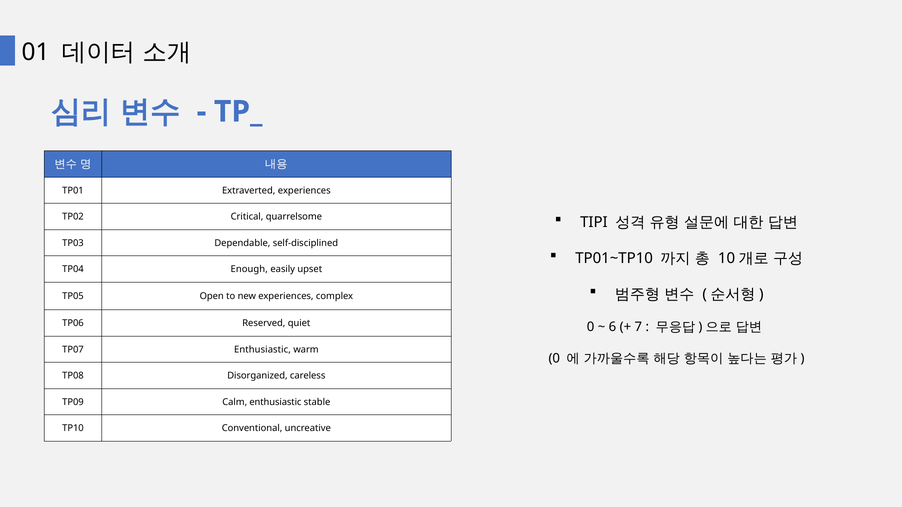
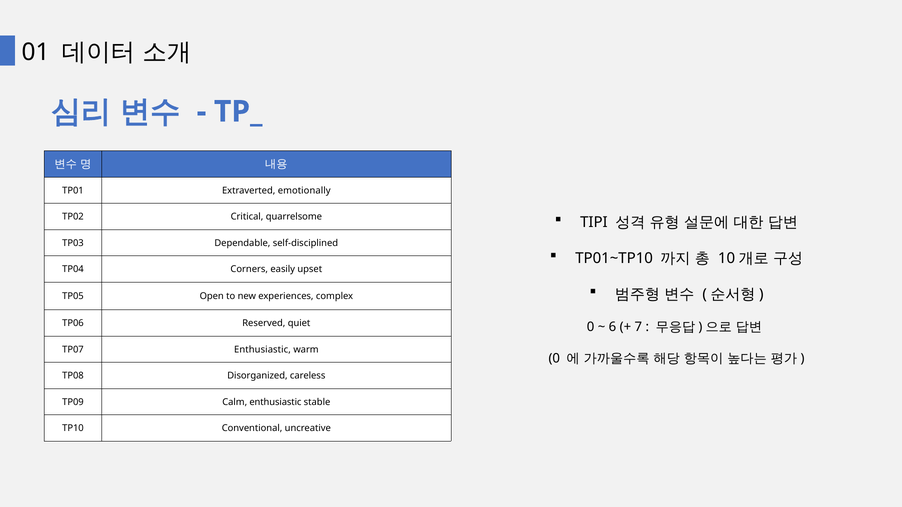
Extraverted experiences: experiences -> emotionally (304, 191)
Enough: Enough -> Corners (249, 270)
